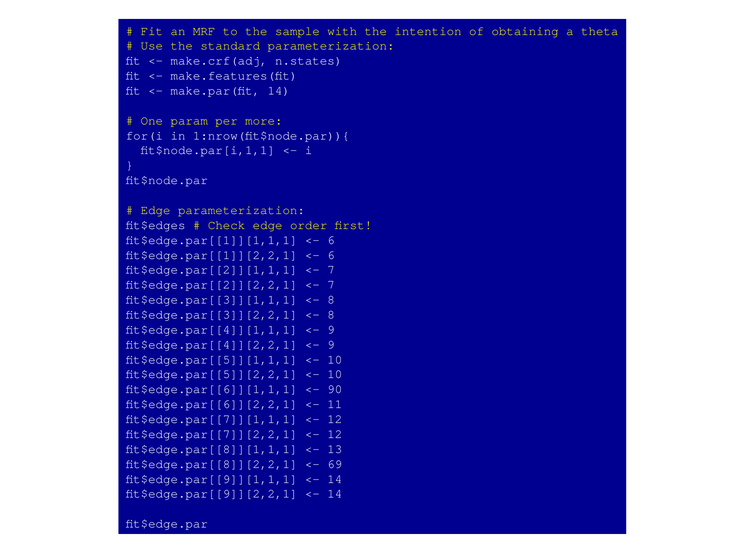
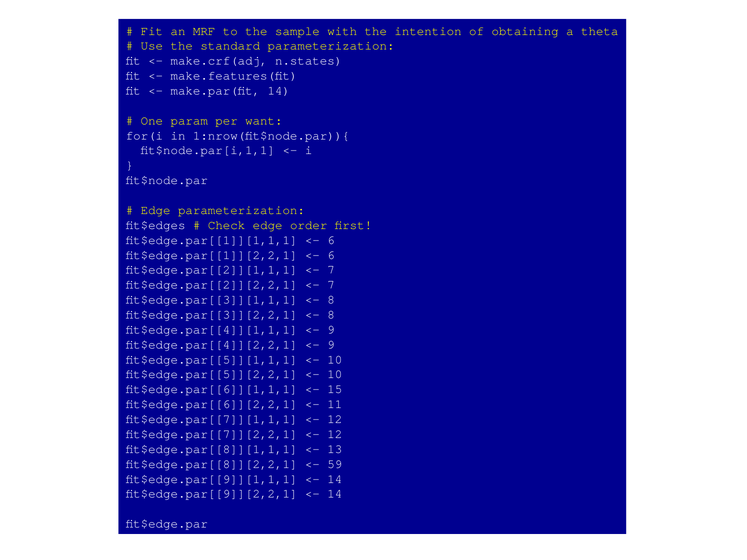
more: more -> want (264, 121)
90: 90 -> 15 (335, 389)
69: 69 -> 59 (335, 464)
